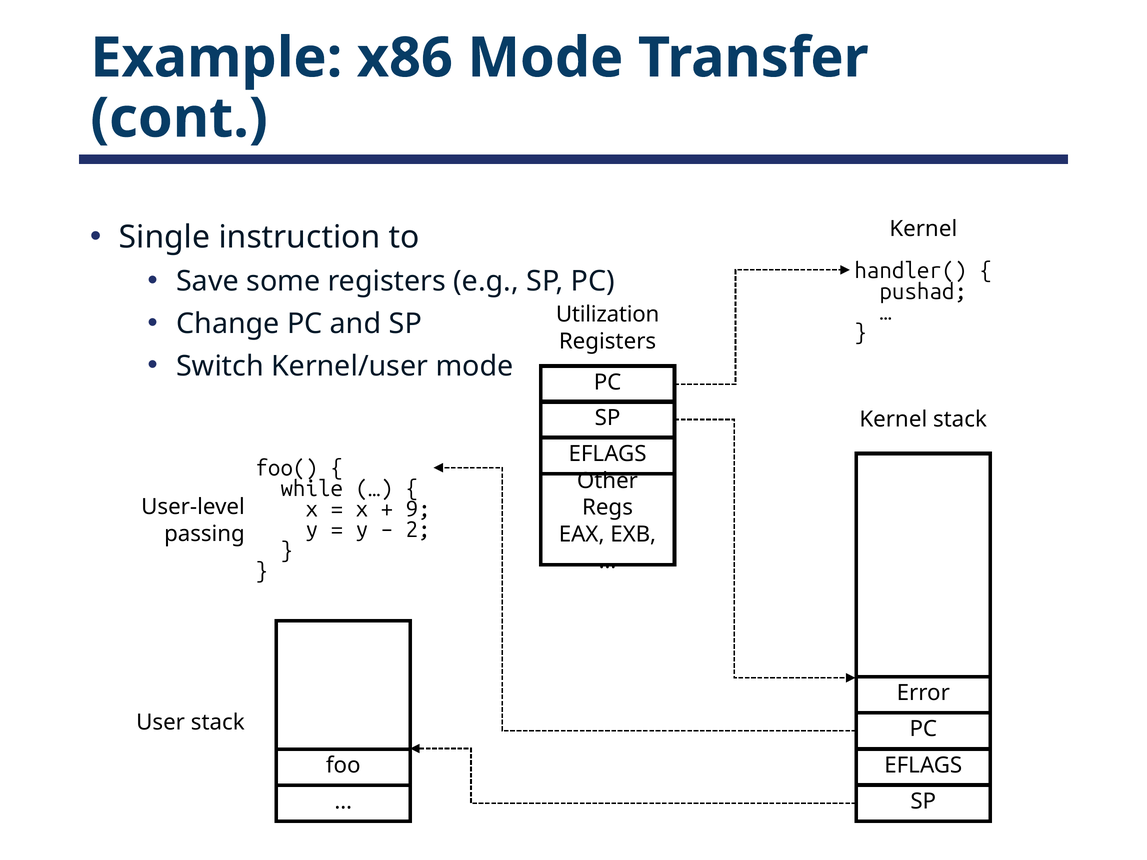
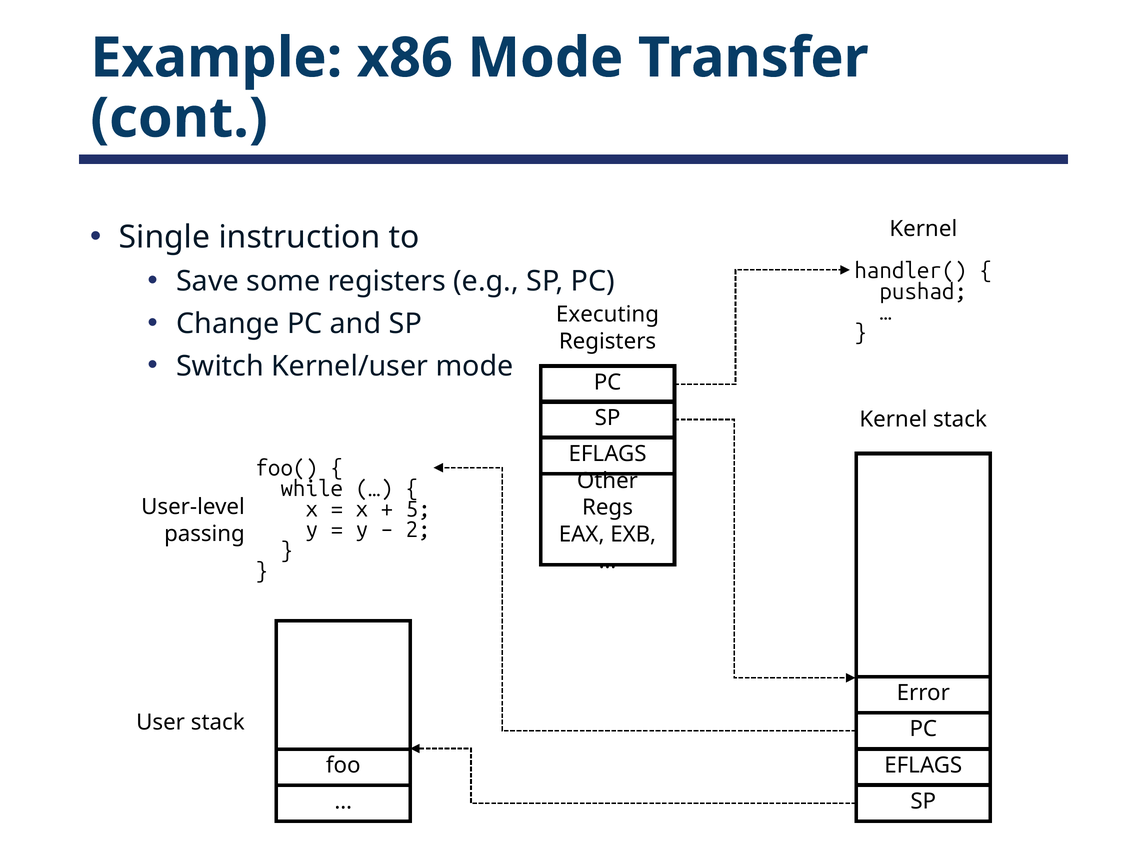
Utilization: Utilization -> Executing (607, 315)
9: 9 -> 5 (418, 510)
